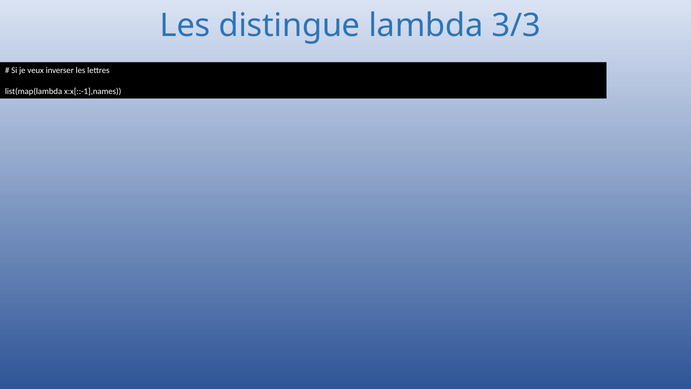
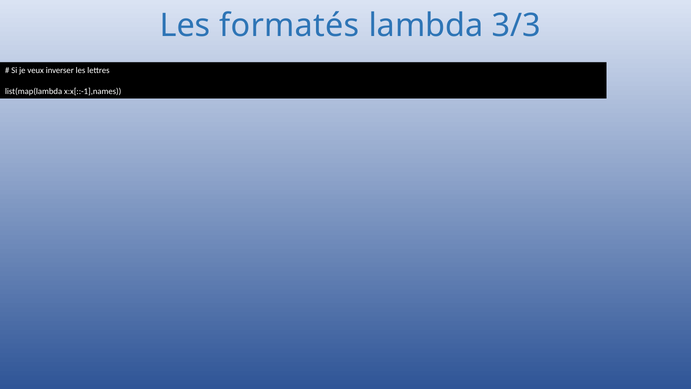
distingue: distingue -> formatés (289, 25)
